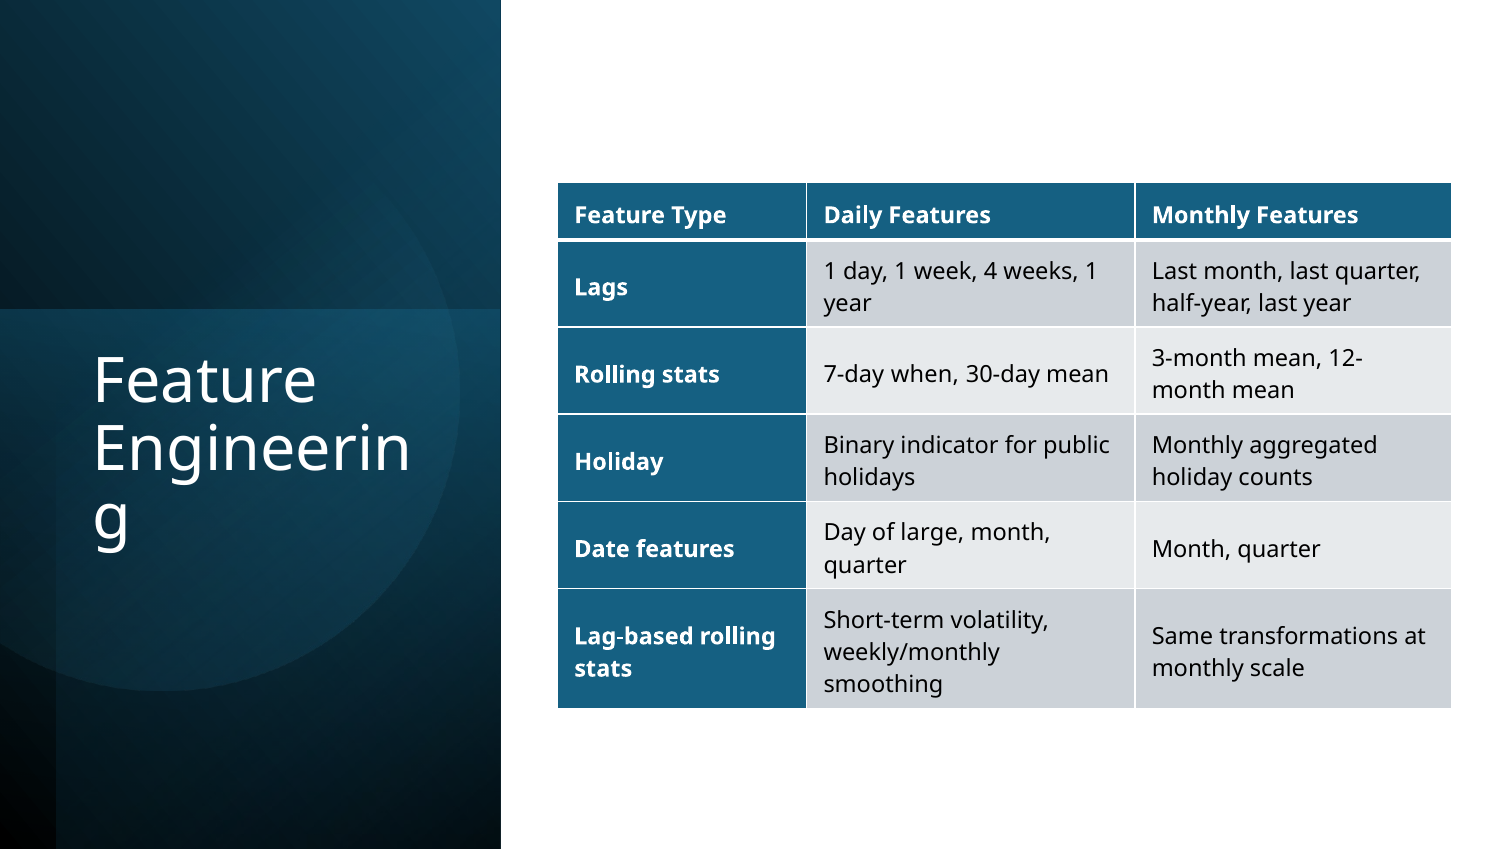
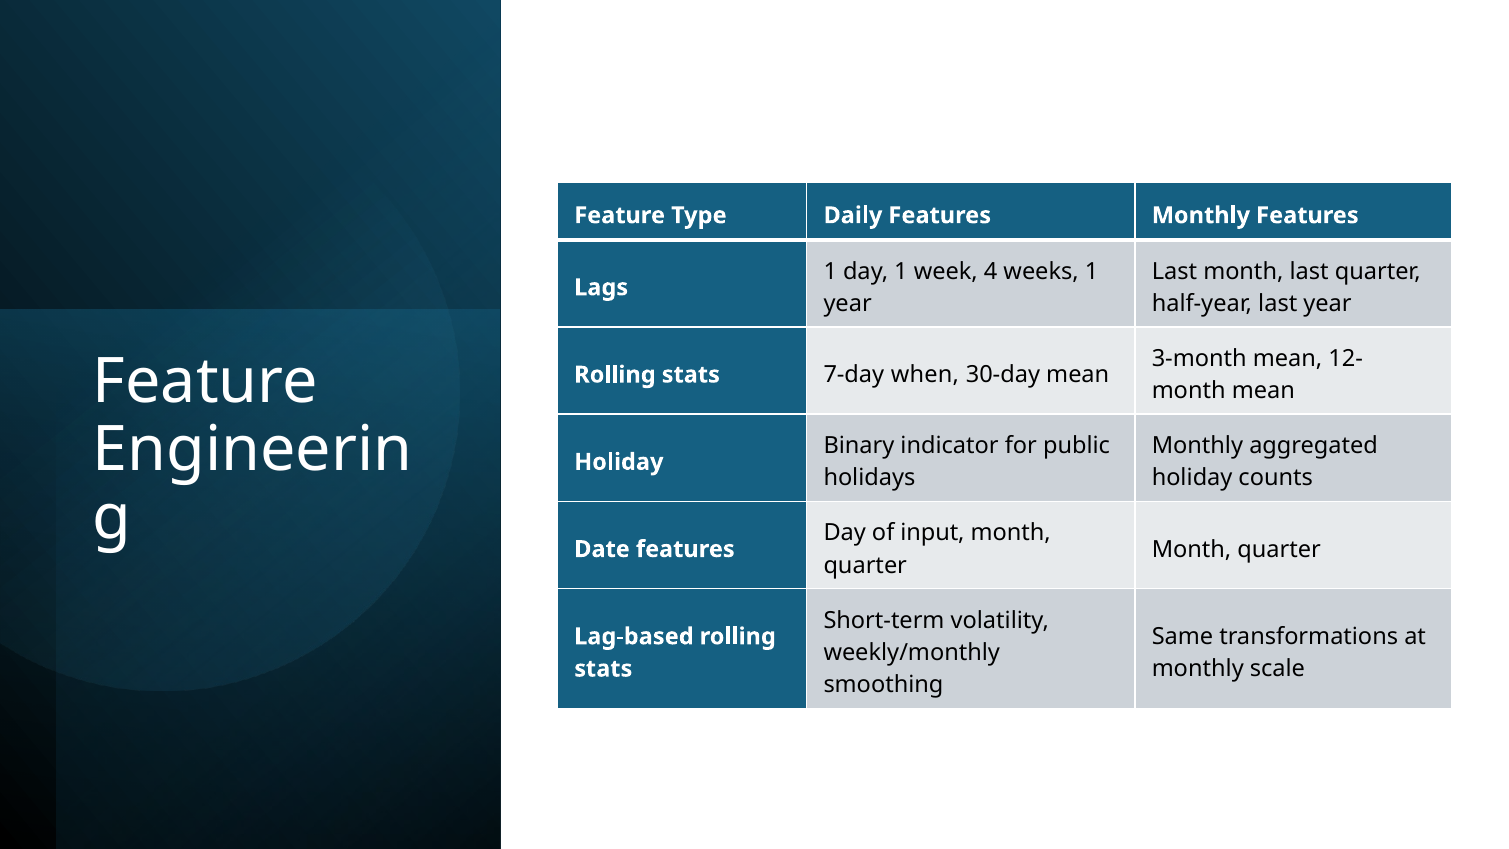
large: large -> input (932, 533)
